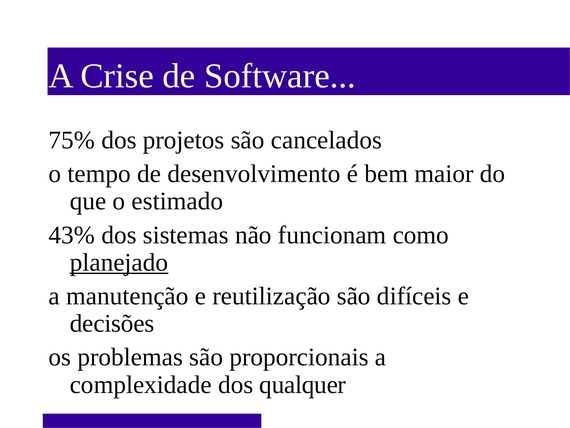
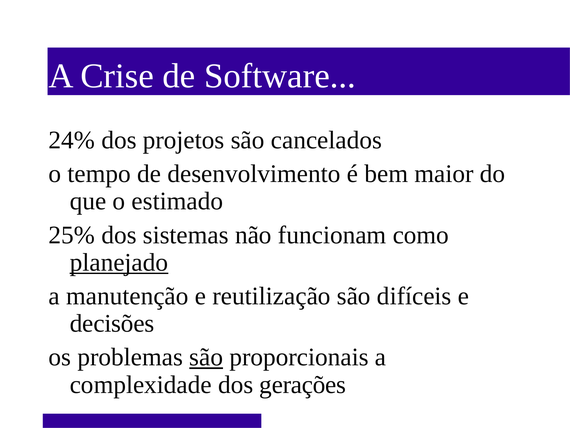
75%: 75% -> 24% (72, 140)
43%: 43% -> 25% (72, 235)
são underline: none -> present (206, 357)
qualquer: qualquer -> gerações (303, 384)
